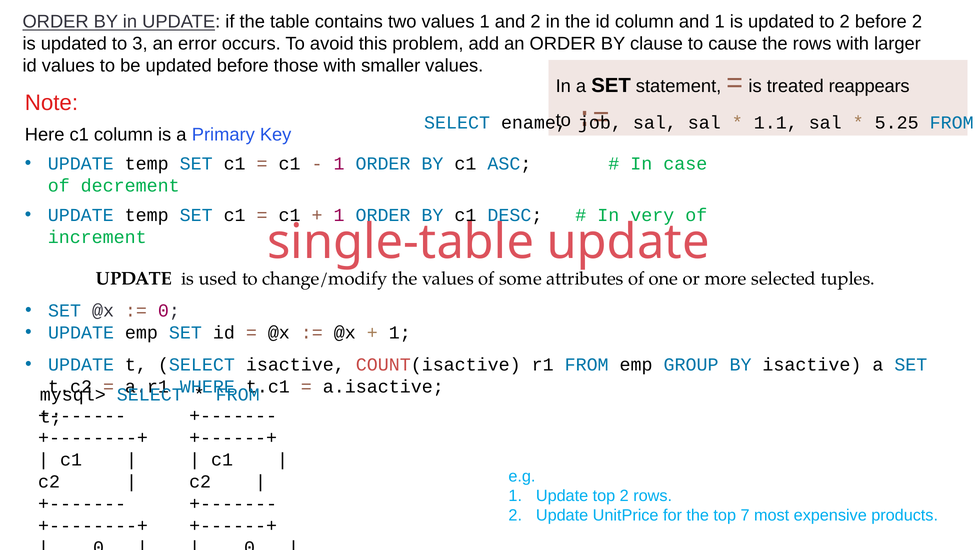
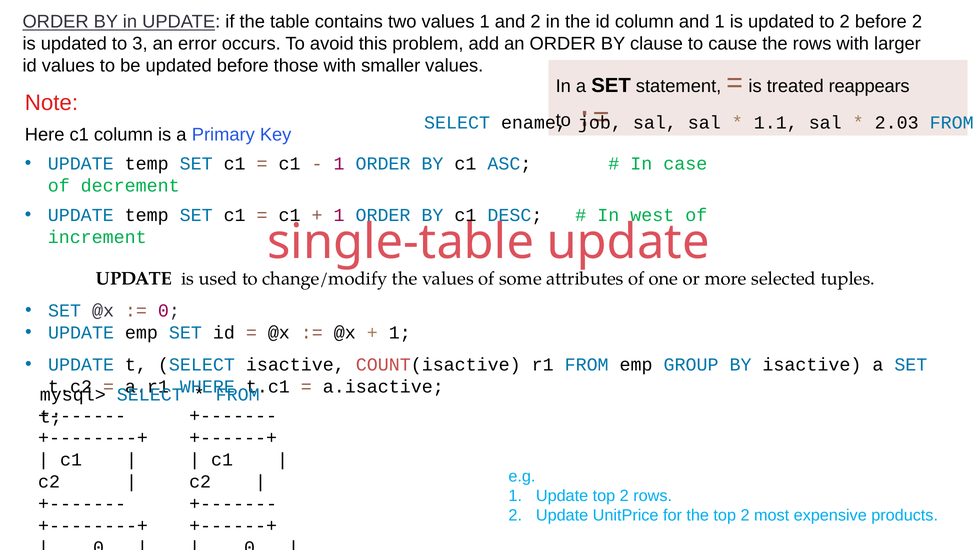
5.25: 5.25 -> 2.03 (897, 123)
very: very -> west (652, 215)
the top 7: 7 -> 2 (745, 515)
